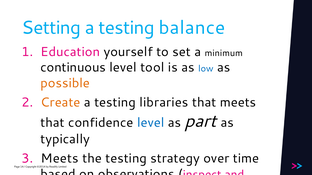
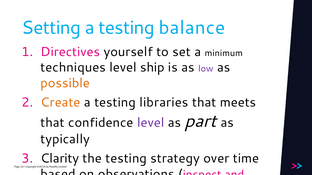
Education: Education -> Directives (70, 52)
continuous: continuous -> techniques (73, 68)
tool: tool -> ship (152, 68)
low colour: blue -> purple (206, 69)
level colour: blue -> purple (151, 123)
Meets: Meets -> Clarity (60, 159)
